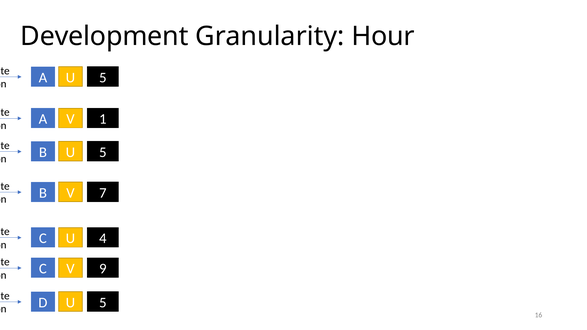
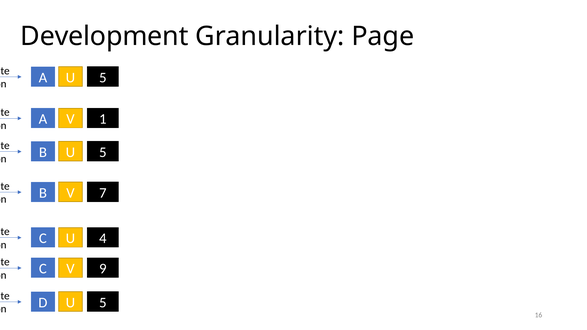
Hour: Hour -> Page (383, 36)
